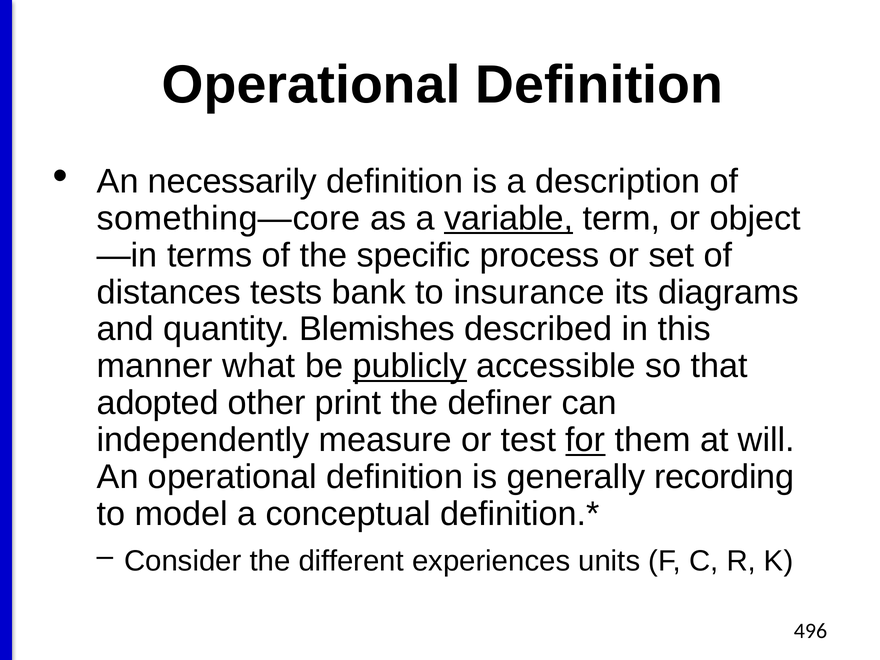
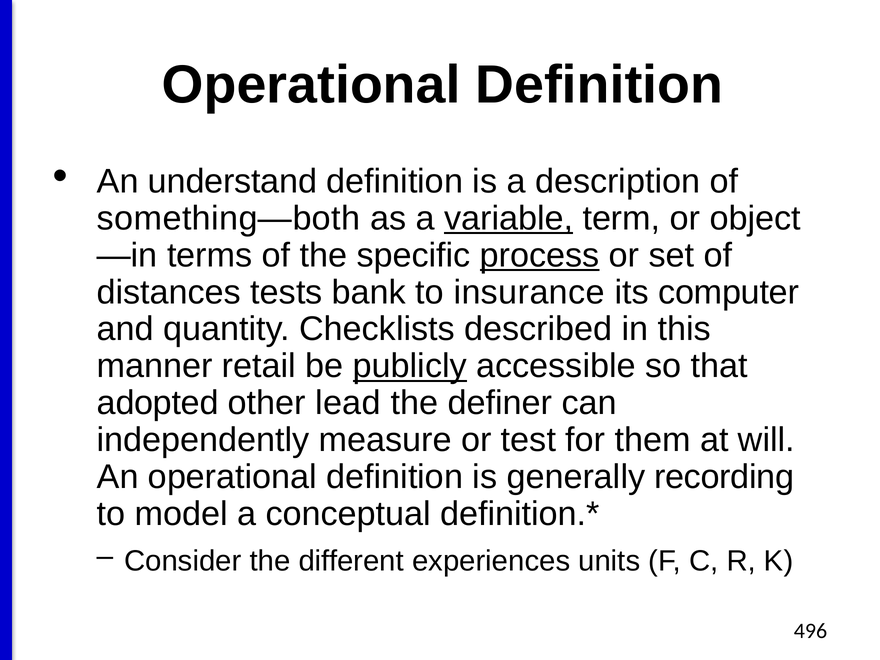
necessarily: necessarily -> understand (233, 181)
something—core: something—core -> something—both (229, 218)
process underline: none -> present (540, 255)
diagrams: diagrams -> computer (729, 292)
Blemishes: Blemishes -> Checklists (377, 329)
what: what -> retail (259, 366)
print: print -> lead (348, 403)
for underline: present -> none (585, 440)
